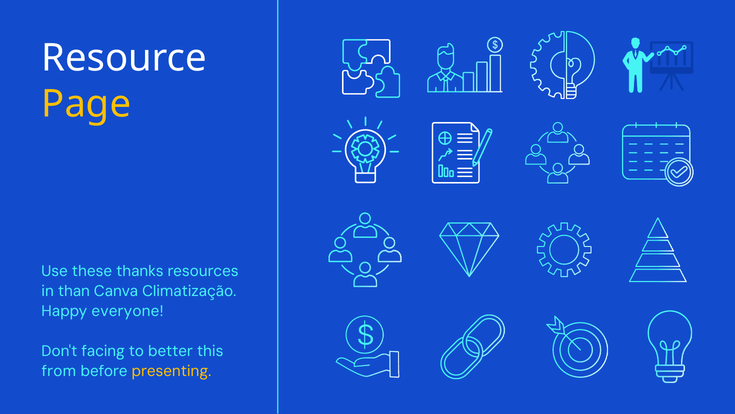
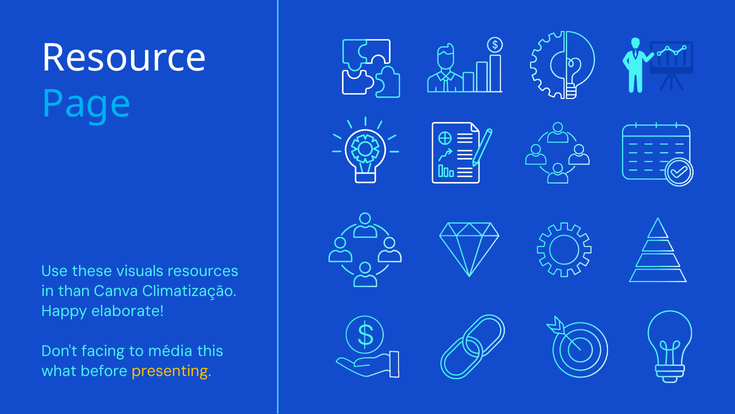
Page colour: yellow -> light blue (86, 104)
thanks: thanks -> visuals (140, 271)
everyone: everyone -> elaborate (128, 311)
better: better -> média (170, 351)
from: from -> what (59, 370)
